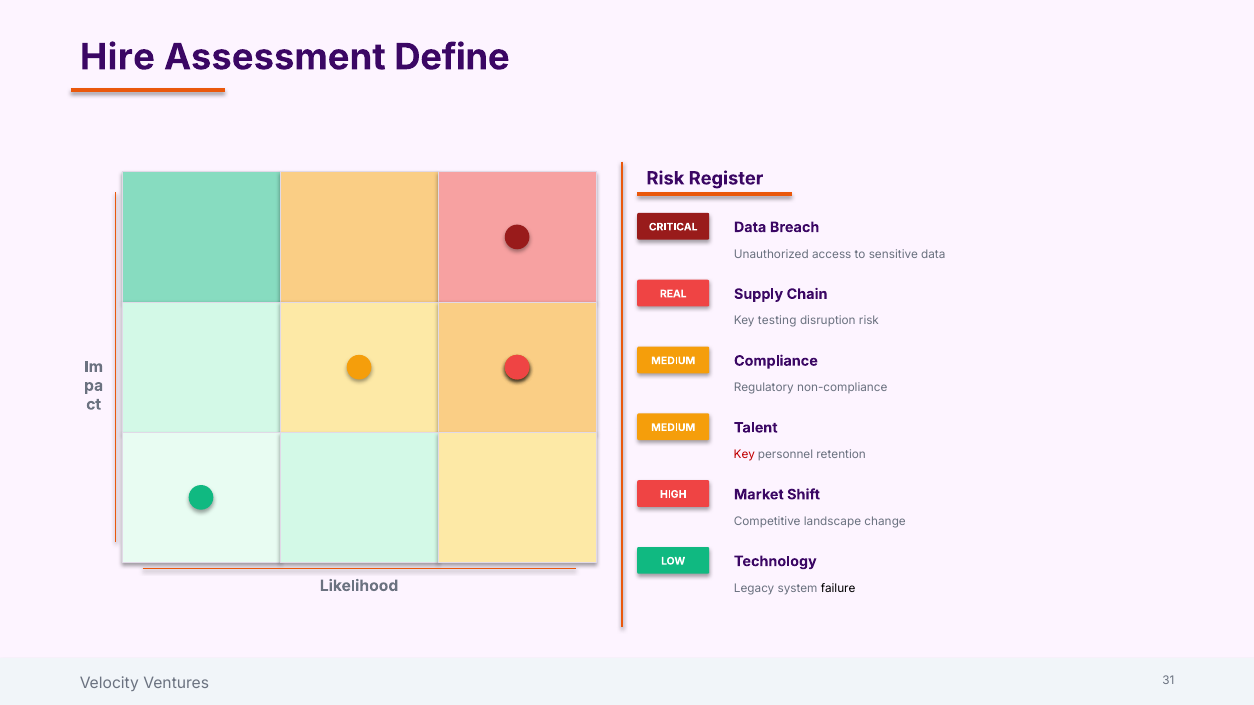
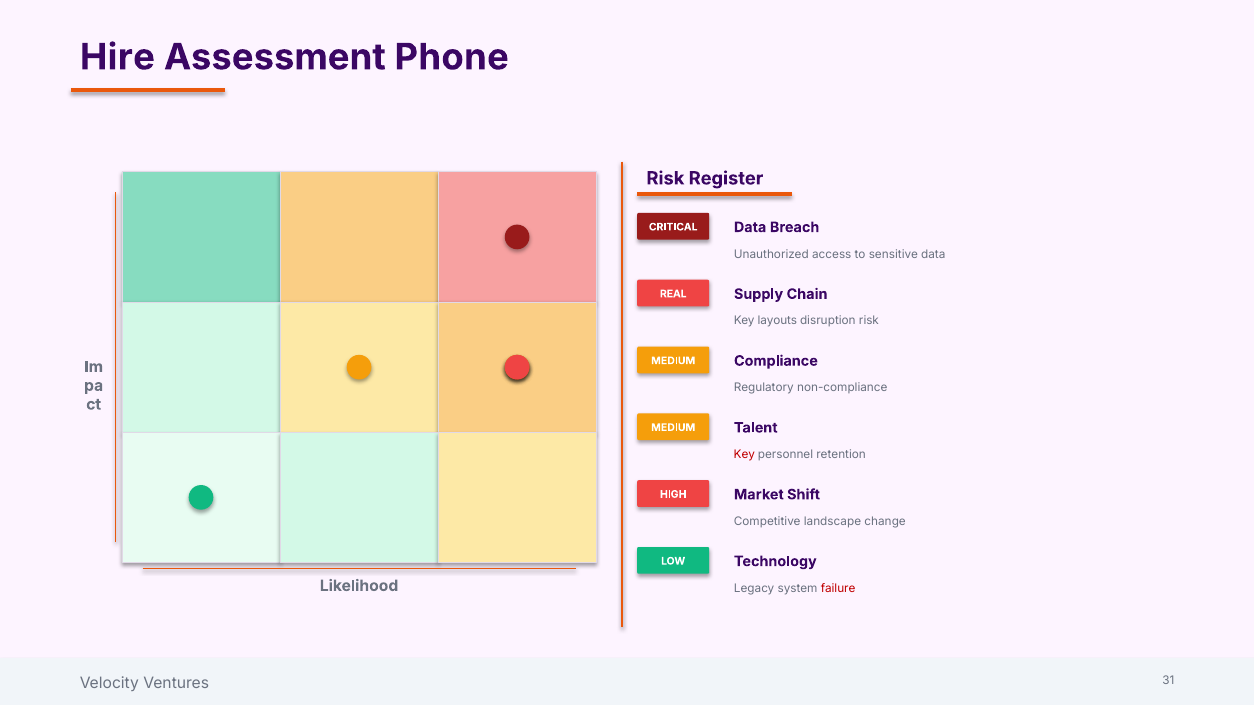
Define: Define -> Phone (452, 57)
testing: testing -> layouts (777, 321)
failure colour: black -> red (838, 589)
